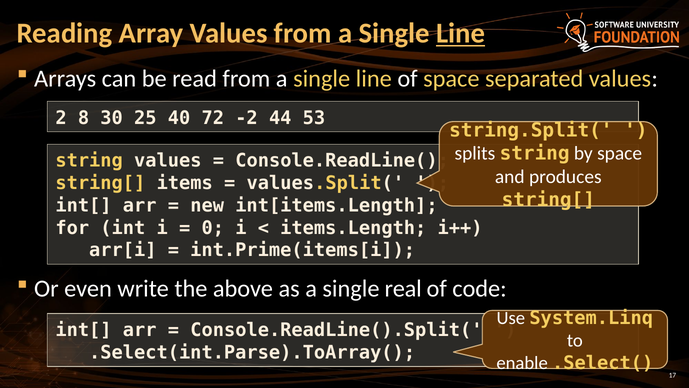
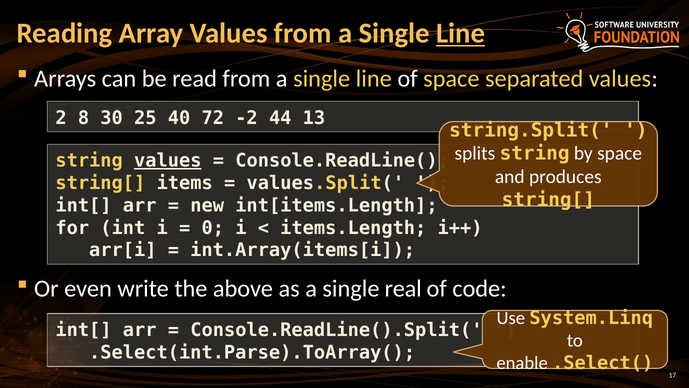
53: 53 -> 13 (314, 118)
values underline: none -> present (168, 161)
int.Prime(items[i: int.Prime(items[i -> int.Array(items[i (303, 250)
